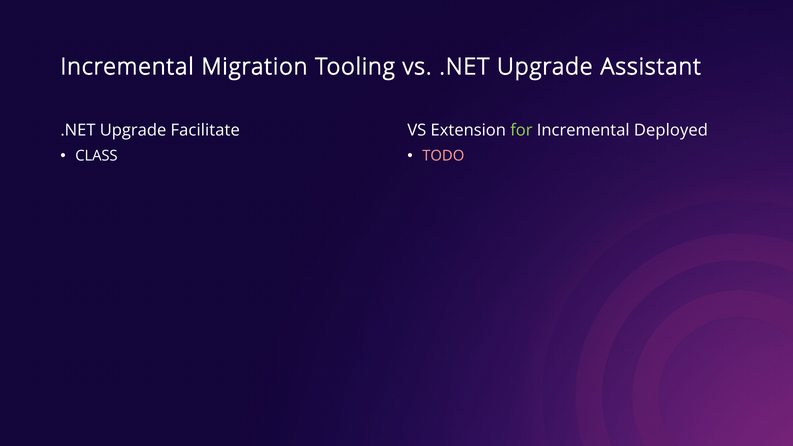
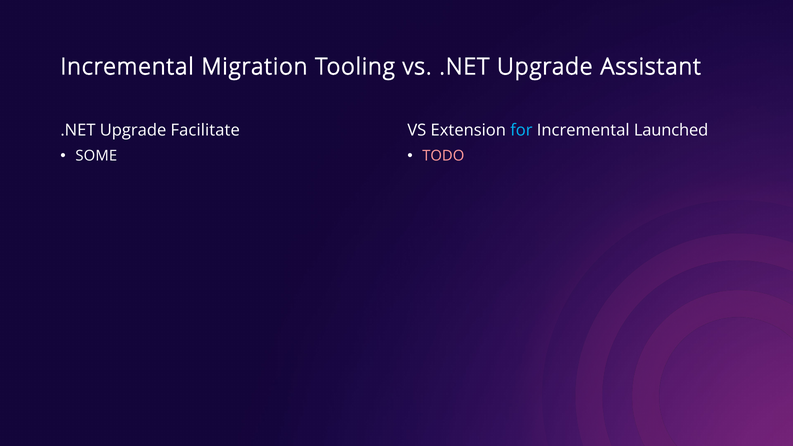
for colour: light green -> light blue (521, 131)
Deployed: Deployed -> Launched (671, 131)
CLASS: CLASS -> SOME (96, 156)
